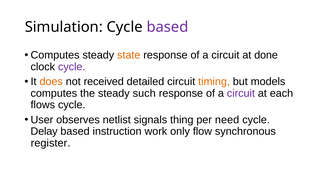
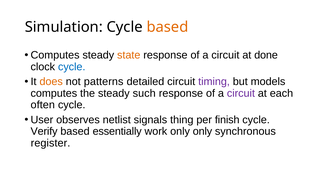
based colour: purple -> orange (167, 27)
cycle colour: purple -> blue (72, 67)
received: received -> patterns (104, 82)
timing colour: orange -> purple (214, 82)
flows: flows -> often (43, 105)
need: need -> finish (227, 120)
Delay: Delay -> Verify (44, 131)
instruction: instruction -> essentially (117, 131)
only flow: flow -> only (202, 131)
